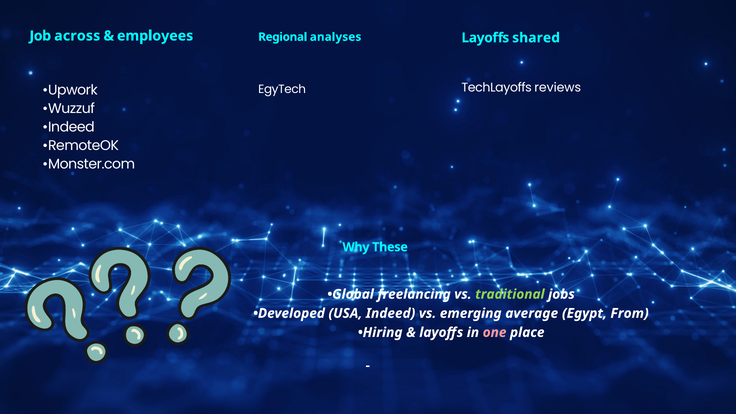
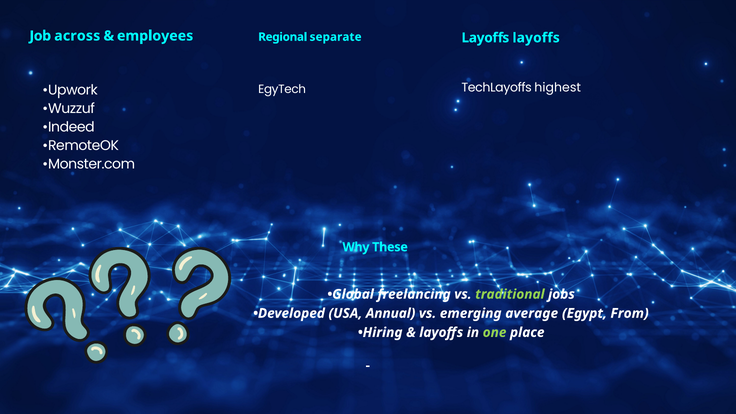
analyses: analyses -> separate (336, 37)
Layoffs shared: shared -> layoffs (536, 38)
reviews: reviews -> highest (558, 88)
USA Indeed: Indeed -> Annual (391, 313)
one colour: pink -> light green (495, 332)
